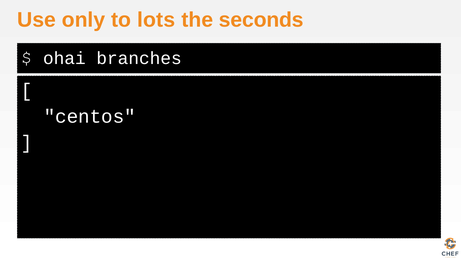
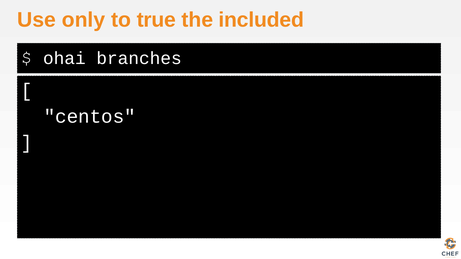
lots: lots -> true (156, 20)
seconds: seconds -> included (261, 20)
